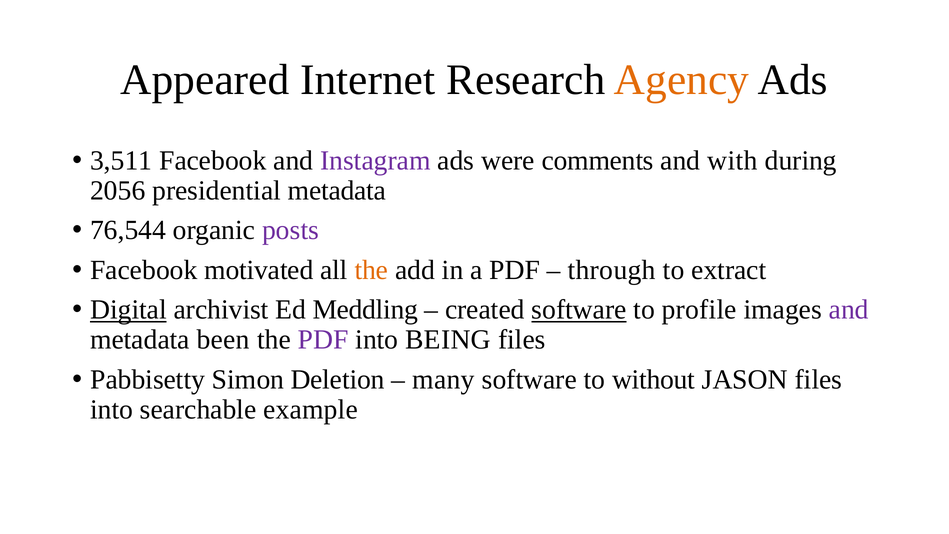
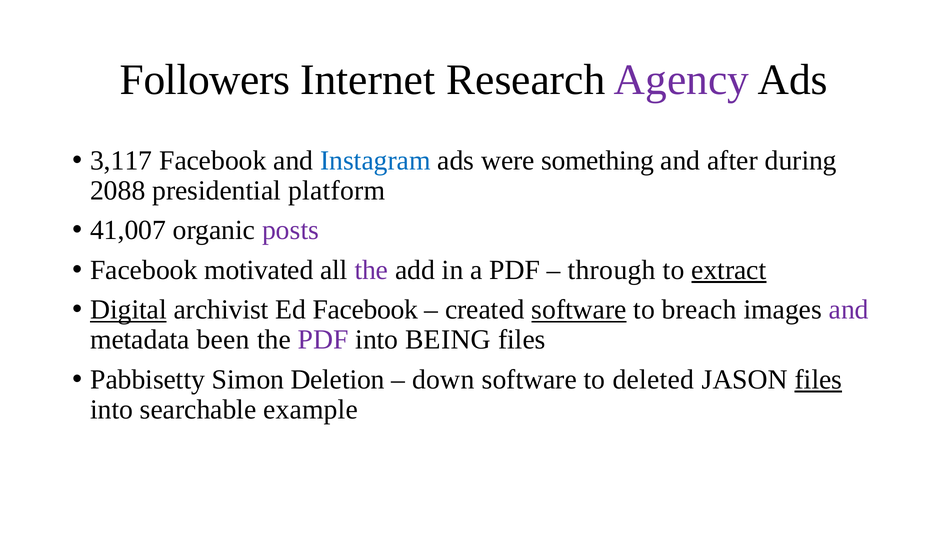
Appeared: Appeared -> Followers (205, 80)
Agency colour: orange -> purple (682, 80)
3,511: 3,511 -> 3,117 (121, 160)
Instagram colour: purple -> blue (375, 160)
comments: comments -> something (598, 160)
with: with -> after (733, 160)
2056: 2056 -> 2088 (118, 190)
presidential metadata: metadata -> platform (337, 190)
76,544: 76,544 -> 41,007 (128, 230)
the colour: orange -> purple (371, 270)
extract underline: none -> present (729, 270)
Ed Meddling: Meddling -> Facebook (365, 310)
profile: profile -> breach (699, 310)
many: many -> down (443, 379)
without: without -> deleted (653, 379)
files underline: none -> present (818, 379)
